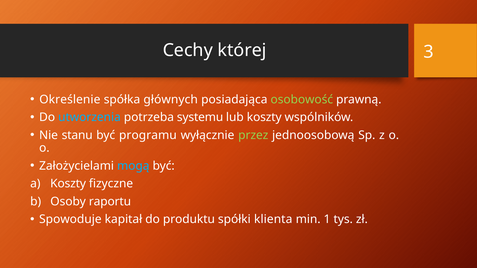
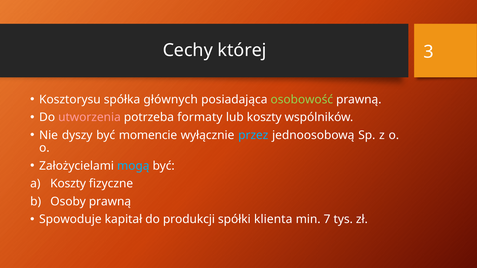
Określenie: Określenie -> Kosztorysu (70, 100)
utworzenia colour: light blue -> pink (89, 117)
systemu: systemu -> formaty (200, 117)
stanu: stanu -> dyszy (77, 135)
programu: programu -> momencie (148, 135)
przez colour: light green -> light blue (253, 135)
Osoby raportu: raportu -> prawną (110, 202)
produktu: produktu -> produkcji (189, 220)
1: 1 -> 7 (327, 220)
